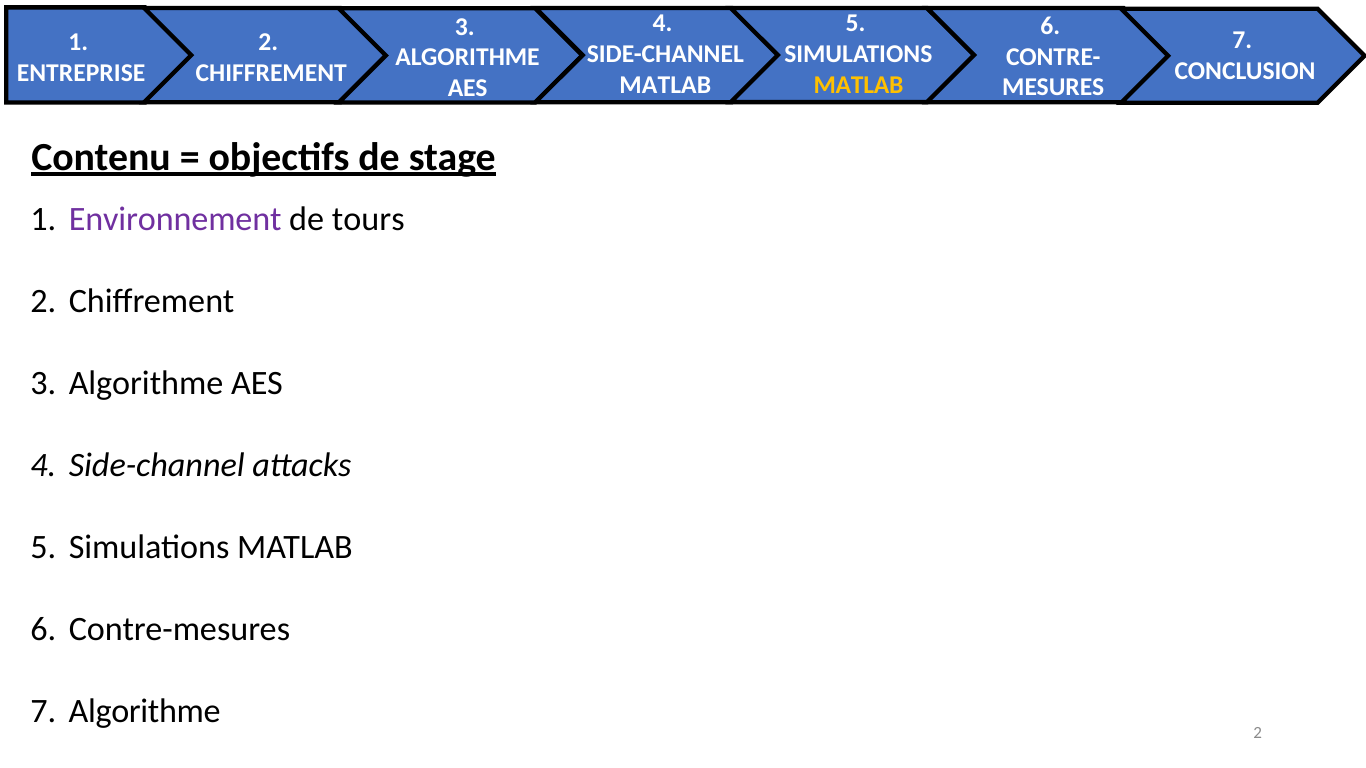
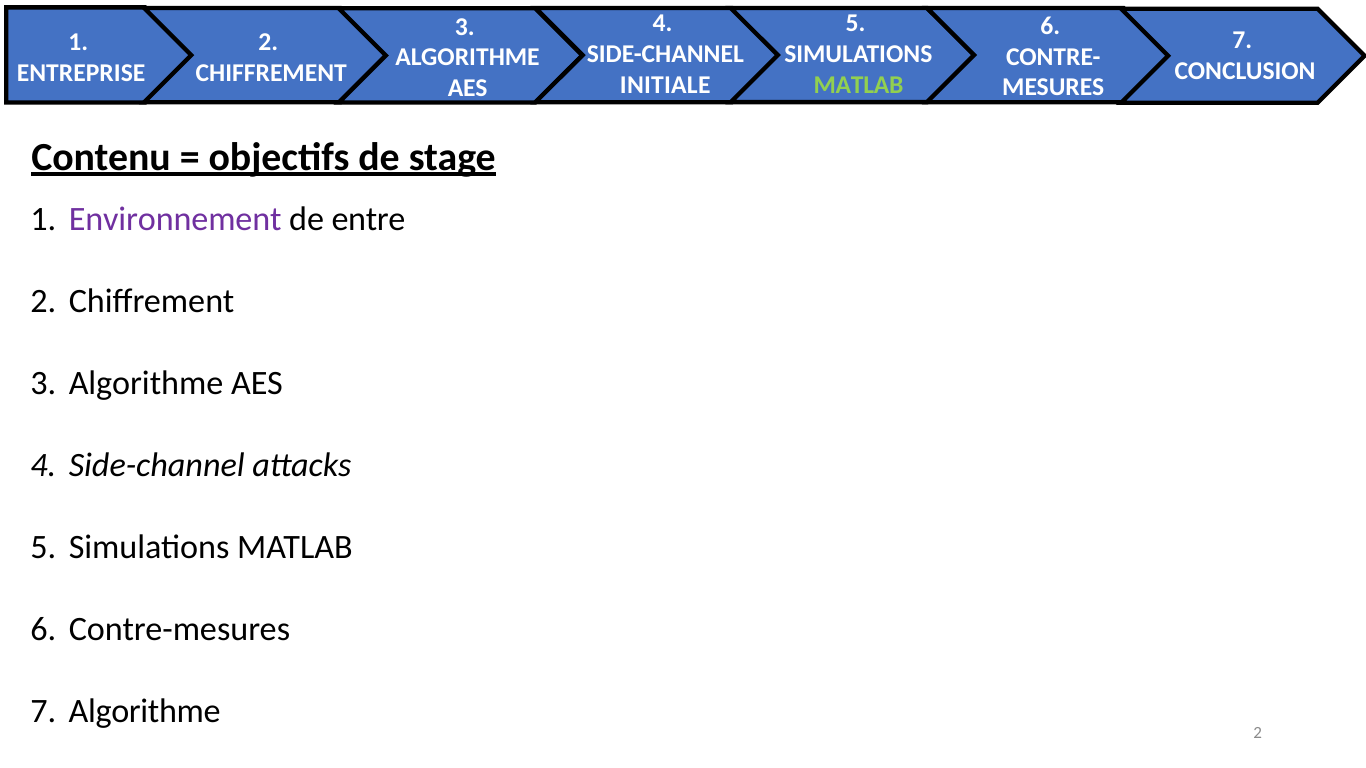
MATLAB: MATLAB -> INITIALE (665, 85)
MATLAB colour: yellow -> light green (858, 85)
tours: tours -> entre (368, 220)
